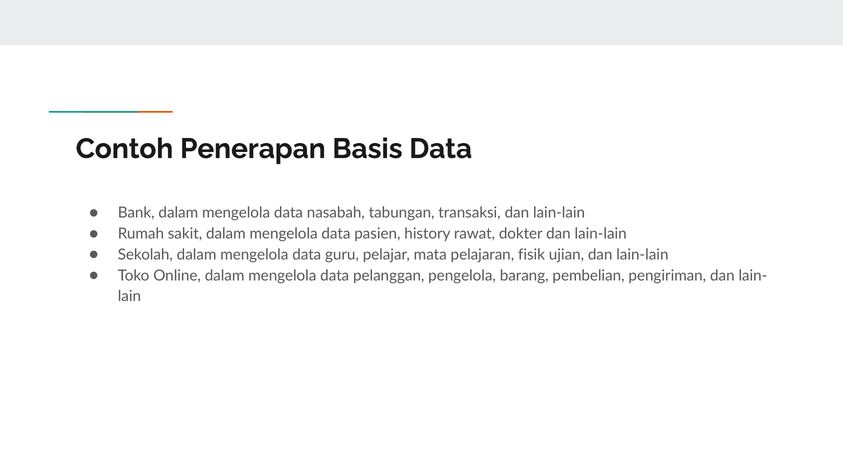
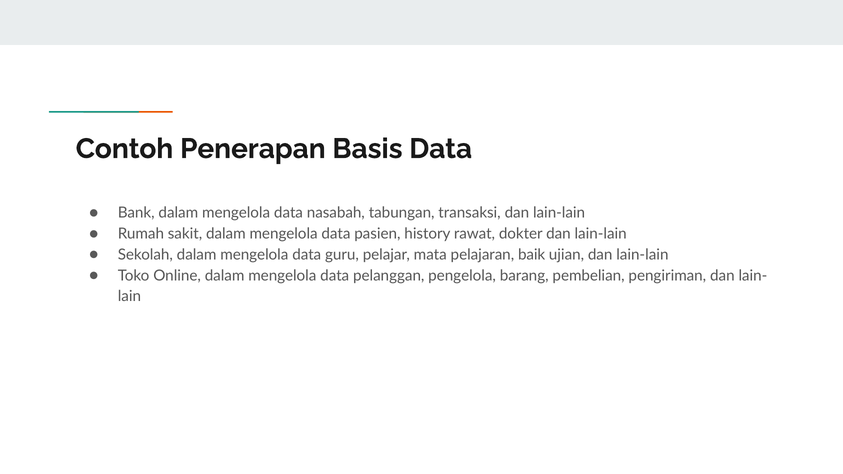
fisik: fisik -> baik (532, 255)
